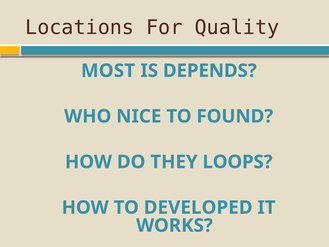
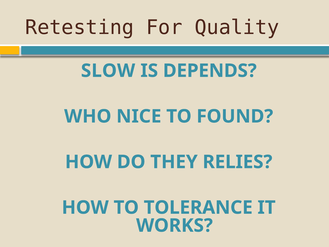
Locations: Locations -> Retesting (80, 27)
MOST: MOST -> SLOW (108, 71)
LOOPS: LOOPS -> RELIES (237, 162)
DEVELOPED: DEVELOPED -> TOLERANCE (198, 207)
